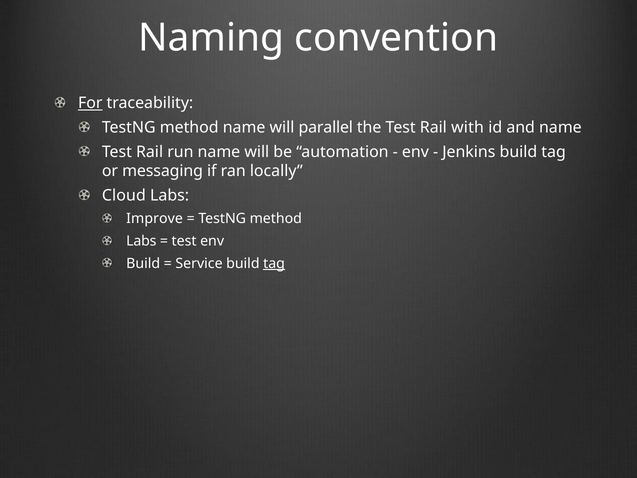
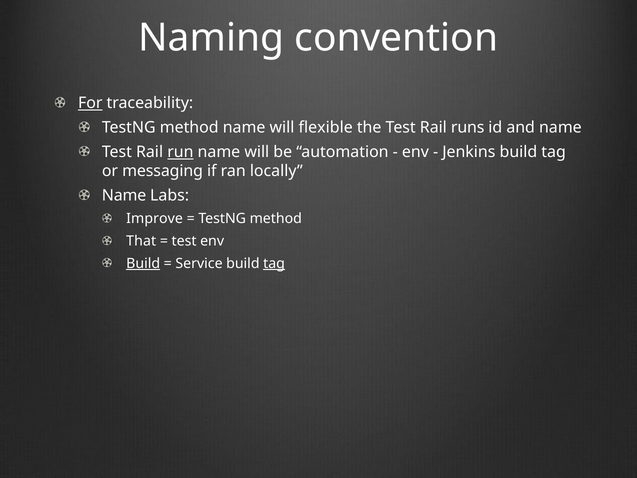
parallel: parallel -> flexible (326, 127)
with: with -> runs (468, 127)
run underline: none -> present (180, 152)
Cloud: Cloud -> Name (124, 195)
Labs: Labs -> That (141, 241)
Build underline: none -> present (143, 263)
